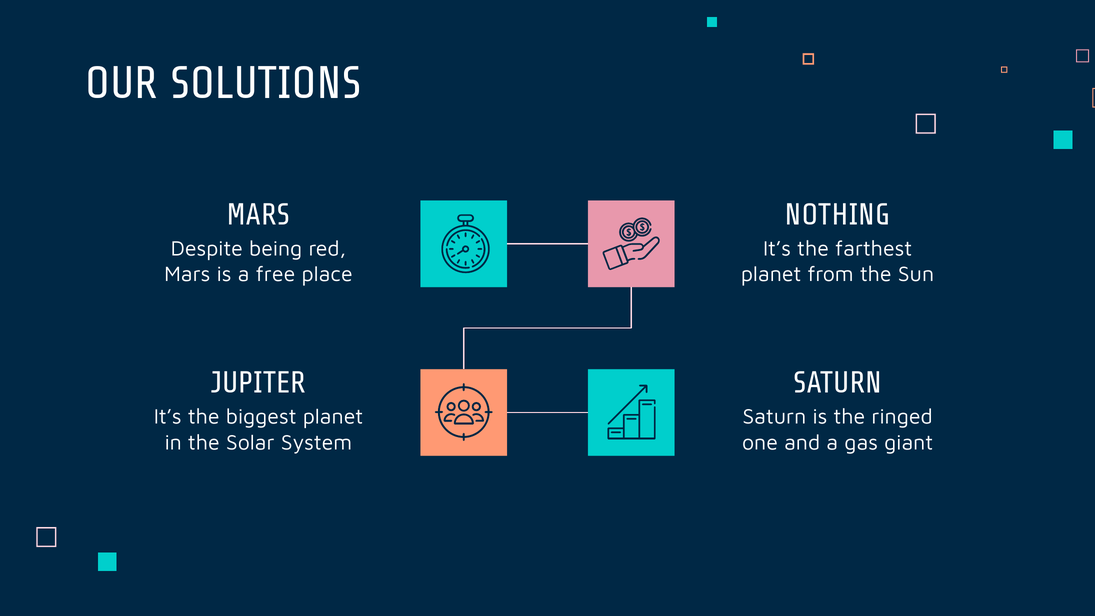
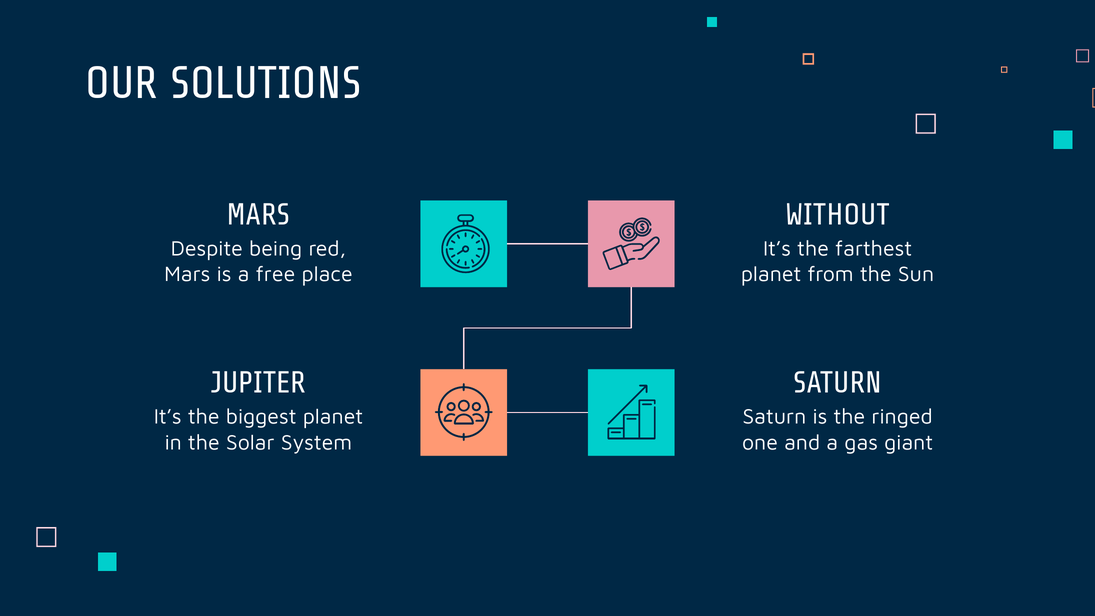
NOTHING: NOTHING -> WITHOUT (838, 215)
